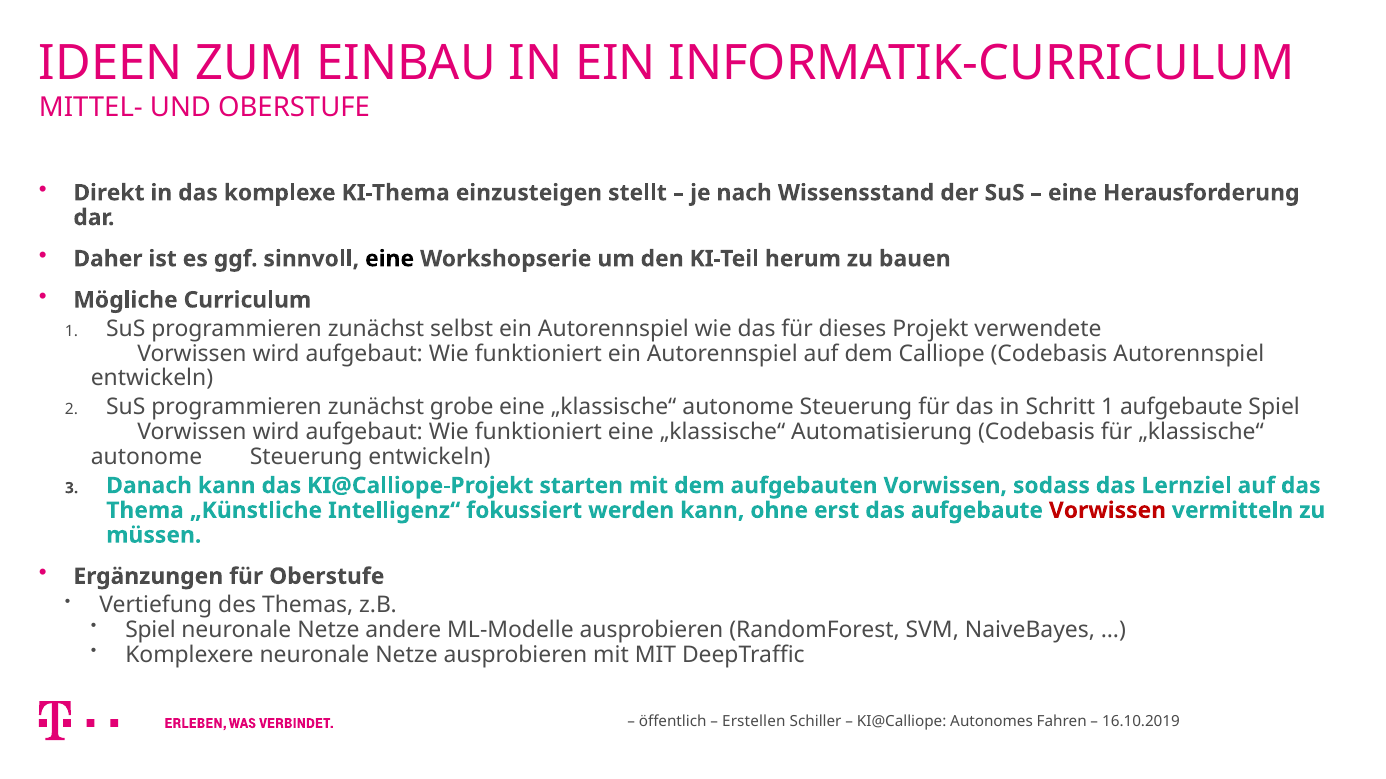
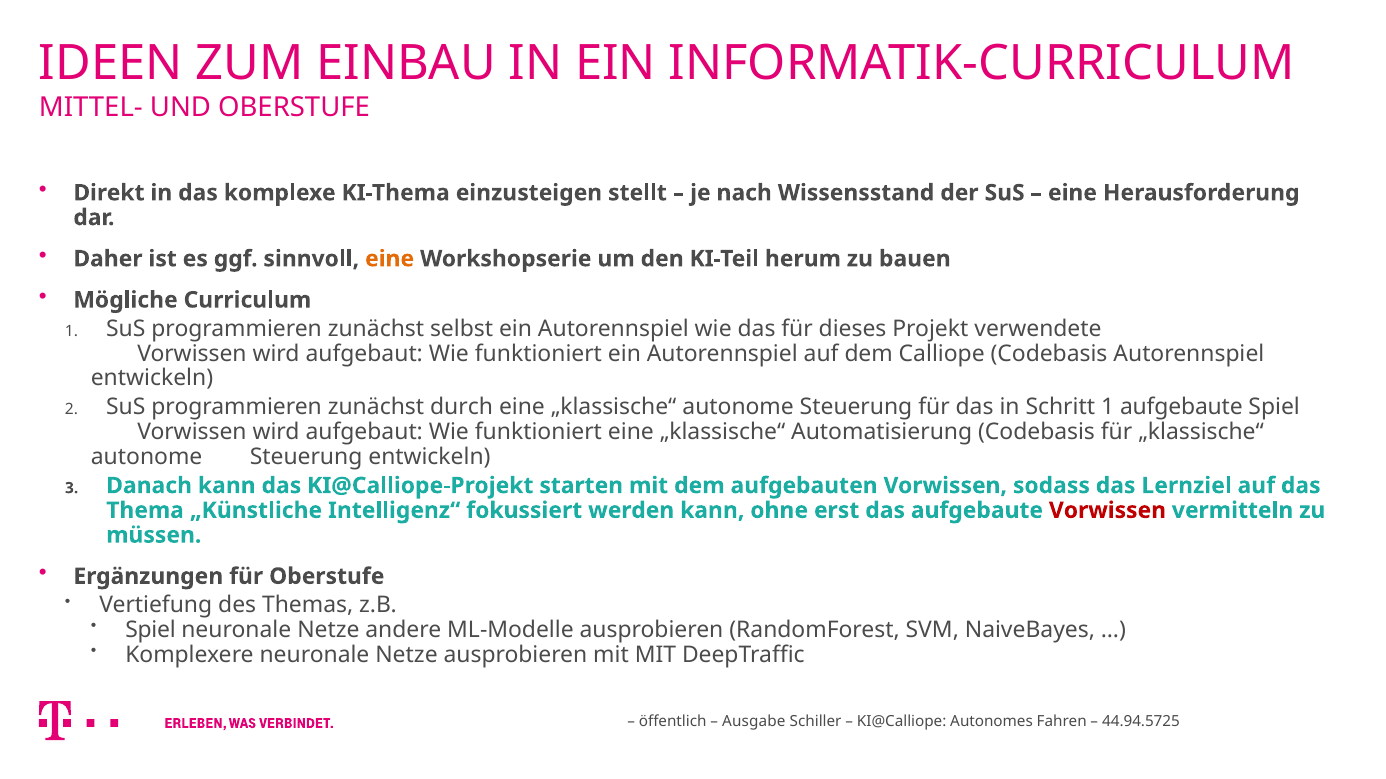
eine colour: black -> orange (390, 259)
grobe: grobe -> durch (462, 407)
Erstellen: Erstellen -> Ausgabe (754, 722)
16.10.2019: 16.10.2019 -> 44.94.5725 (1141, 722)
